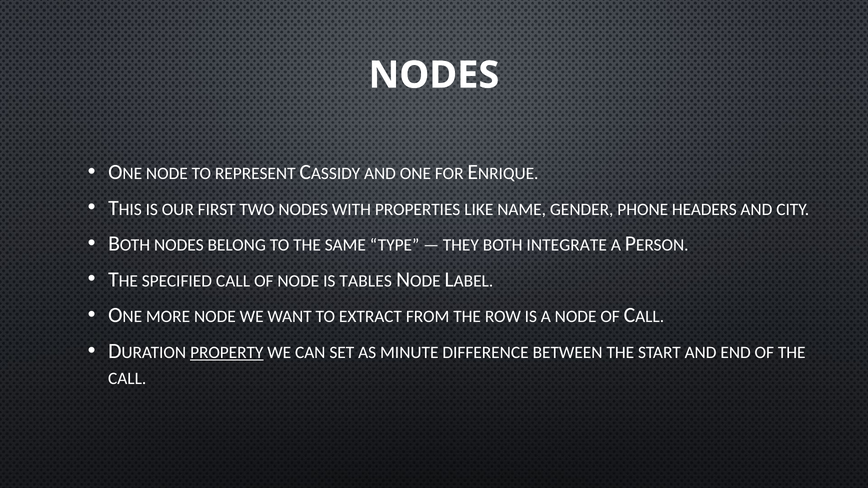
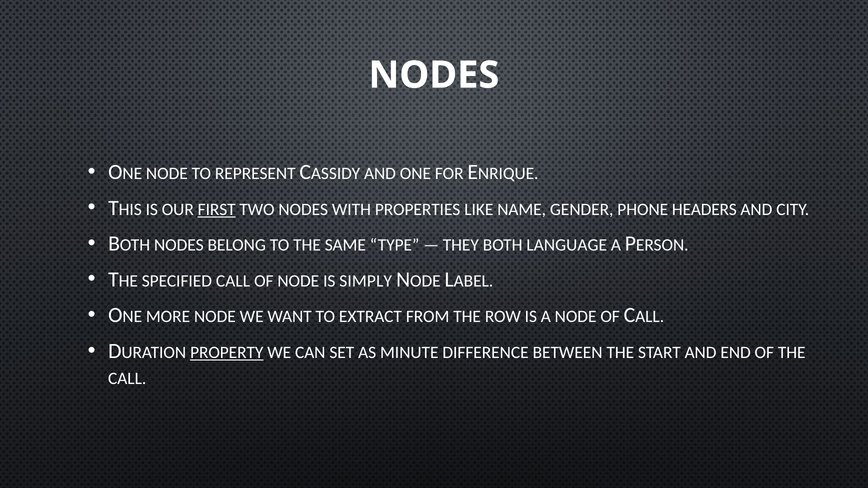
FIRST underline: none -> present (217, 210)
INTEGRATE: INTEGRATE -> LANGUAGE (567, 245)
TABLES: TABLES -> SIMPLY (366, 281)
